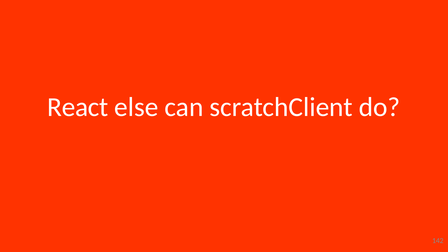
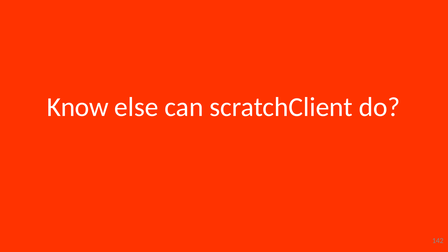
React: React -> Know (78, 107)
